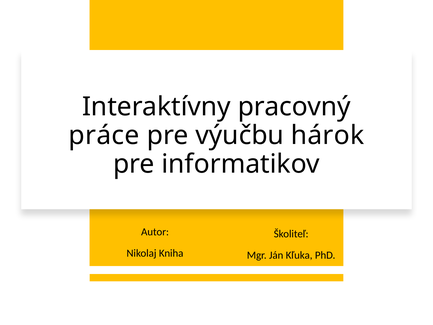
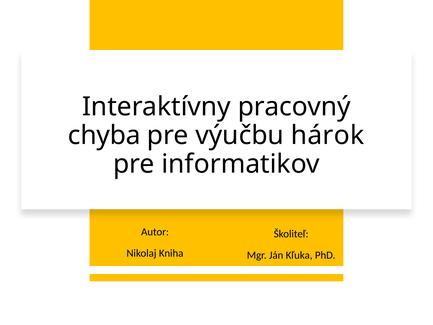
práce: práce -> chyba (104, 135)
